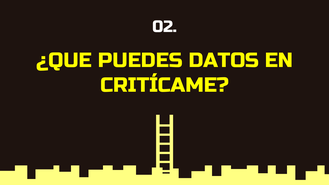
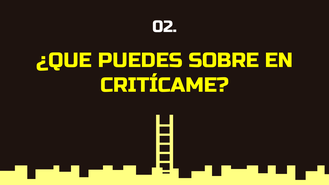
DATOS: DATOS -> SOBRE (224, 60)
